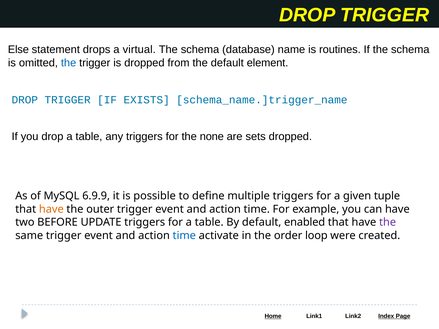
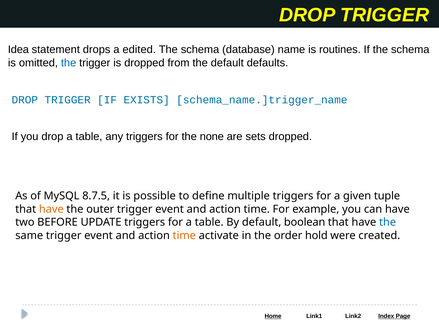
Else: Else -> Idea (18, 50)
virtual: virtual -> edited (139, 50)
element: element -> defaults (268, 63)
6.9.9: 6.9.9 -> 8.7.5 (96, 196)
enabled: enabled -> boolean (305, 222)
the colour: purple -> blue (388, 222)
time colour: blue -> orange (184, 236)
loop: loop -> hold (316, 236)
